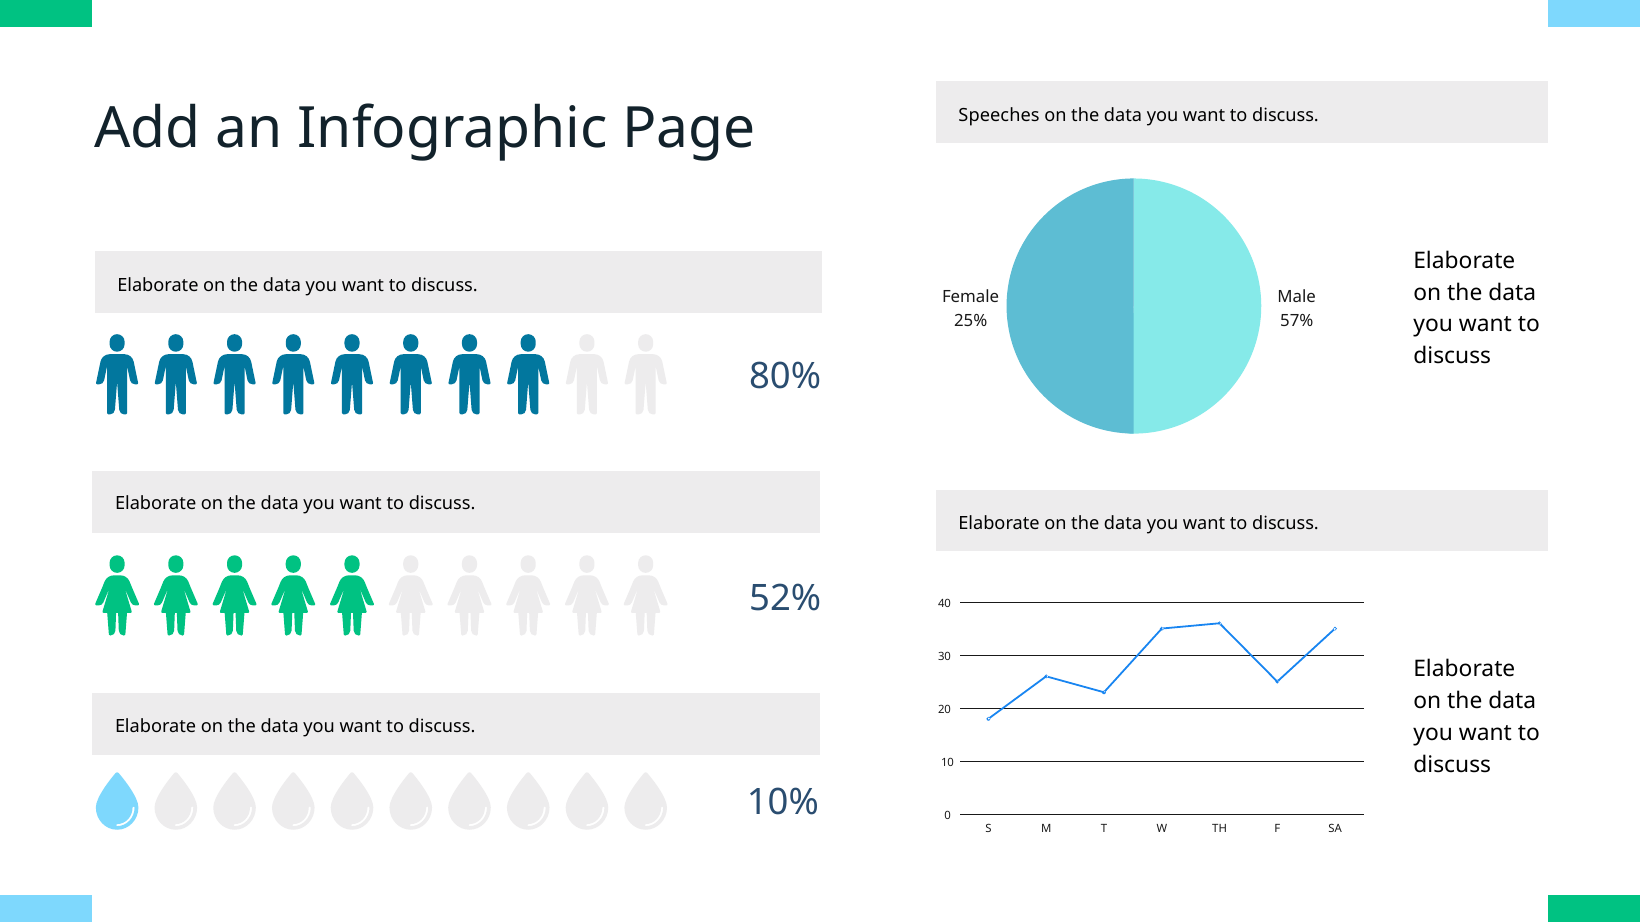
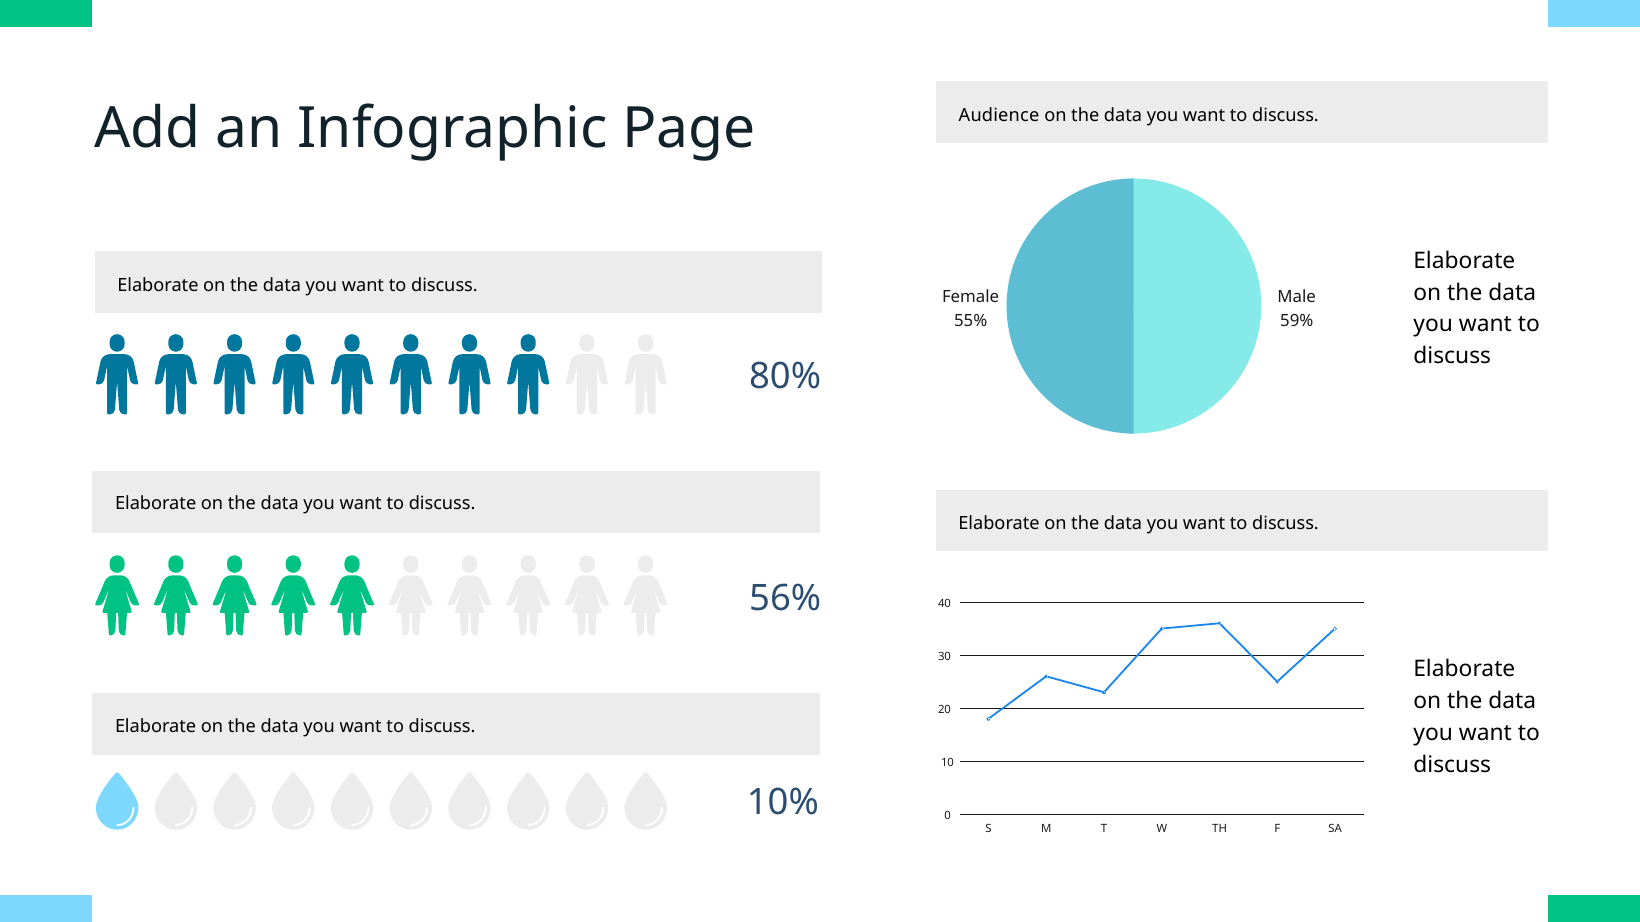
Speeches: Speeches -> Audience (999, 116)
25%: 25% -> 55% (971, 321)
57%: 57% -> 59% (1297, 321)
52%: 52% -> 56% (785, 598)
